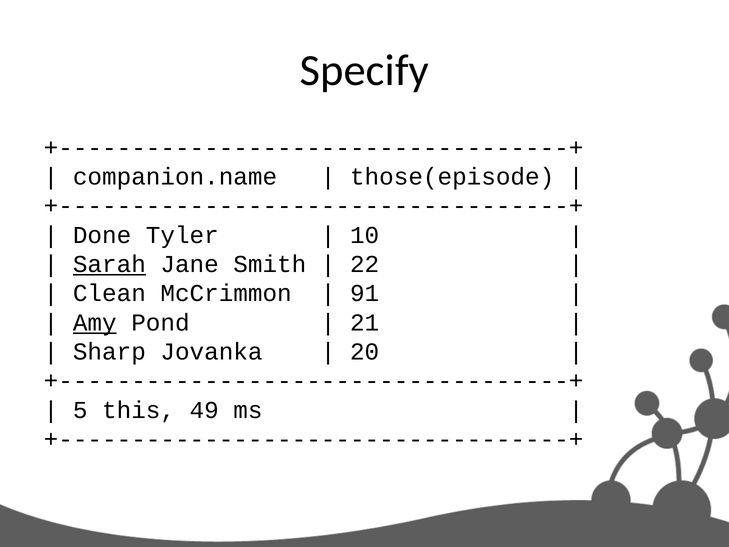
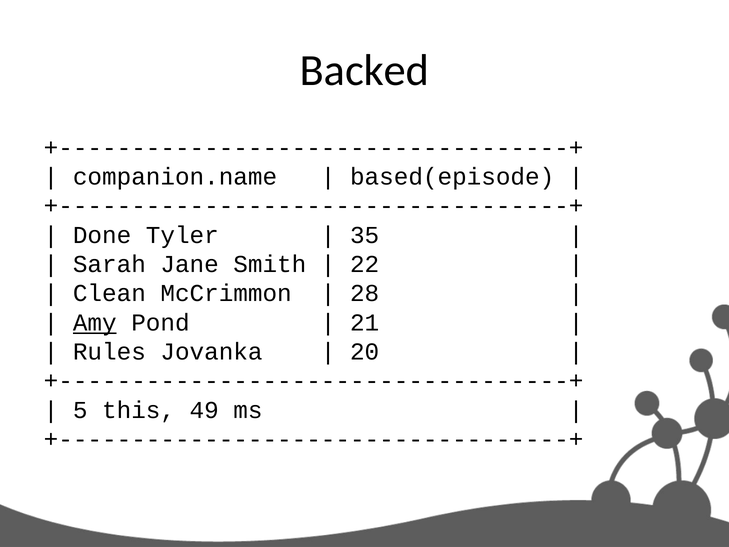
Specify: Specify -> Backed (364, 71)
those(episode: those(episode -> based(episode (452, 177)
10: 10 -> 35 (365, 235)
Sarah underline: present -> none (109, 264)
91: 91 -> 28 (365, 293)
Sharp: Sharp -> Rules (109, 352)
